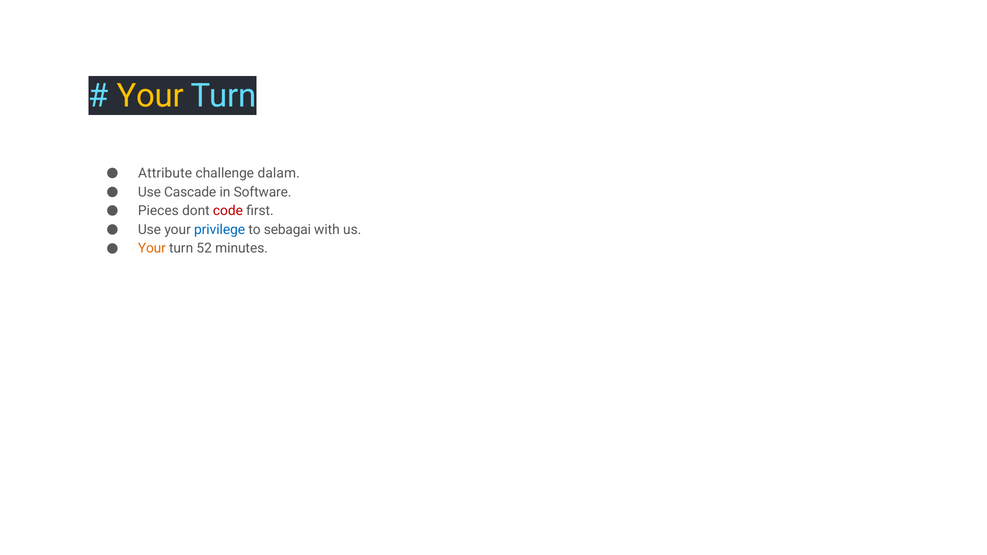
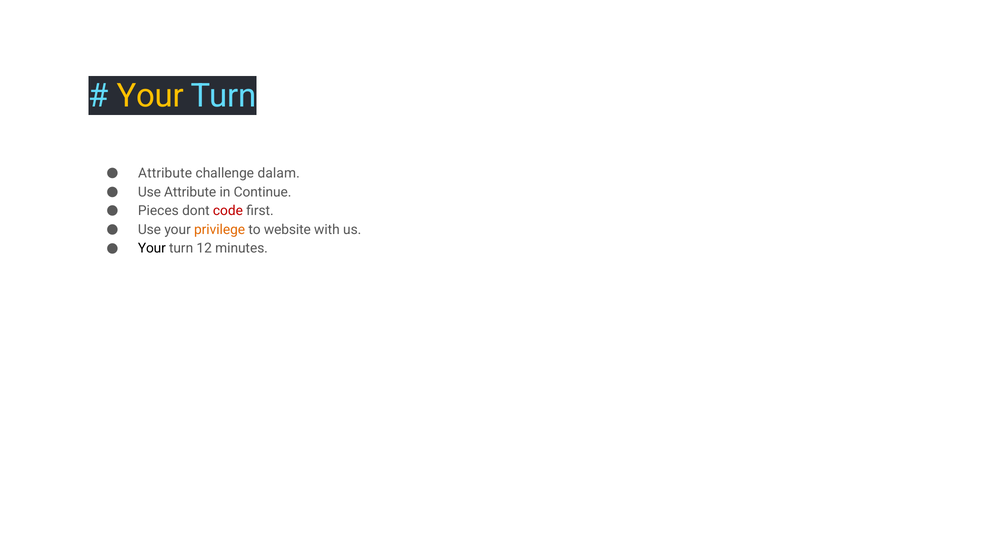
Use Cascade: Cascade -> Attribute (190, 192)
Software: Software -> Continue (263, 192)
privilege colour: blue -> orange (220, 230)
sebagai: sebagai -> website (287, 230)
Your colour: orange -> black (152, 249)
52: 52 -> 12 (204, 249)
